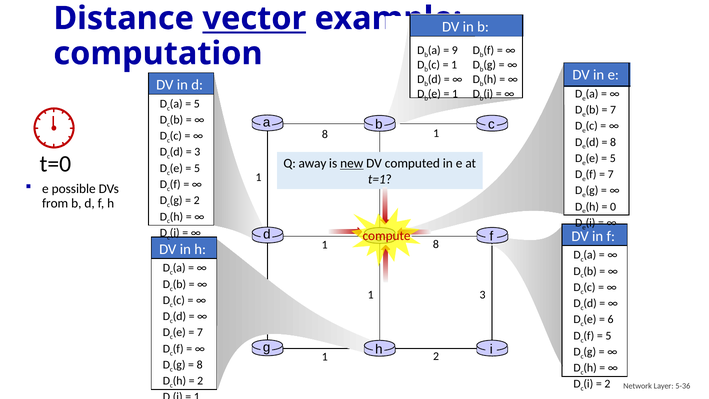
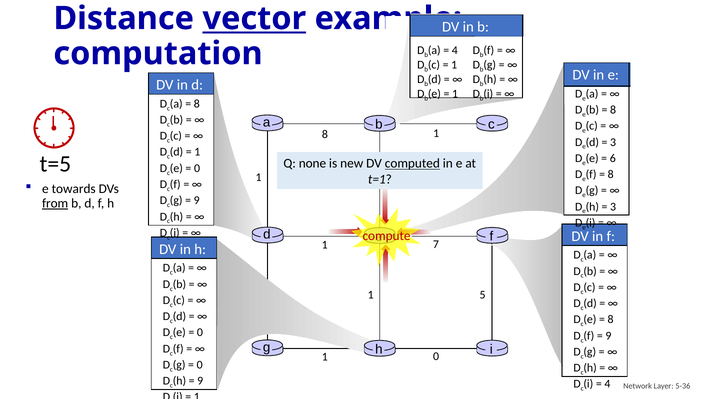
9: 9 -> 4 (455, 50)
5: 5 -> 8 (197, 104)
7: 7 -> 8 (613, 110)
8: 8 -> 3 (613, 142)
3: 3 -> 1 (197, 152)
5: 5 -> 6 (613, 158)
t=0: t=0 -> t=5 (55, 164)
away: away -> none (312, 163)
new underline: present -> none (352, 163)
computed underline: none -> present (412, 163)
5: 5 -> 0 (197, 168)
7: 7 -> 8 (611, 174)
possible: possible -> towards (74, 189)
2: 2 -> 9 (197, 200)
from underline: none -> present (55, 203)
0: 0 -> 3 (613, 207)
8: 8 -> 7 (436, 244)
3: 3 -> 5 (483, 295)
6: 6 -> 8 (611, 319)
7: 7 -> 0 (200, 332)
5: 5 -> 9 (608, 335)
2: 2 -> 0 (436, 356)
8: 8 -> 0 (200, 365)
2: 2 -> 9 (200, 381)
2: 2 -> 4 (607, 384)
